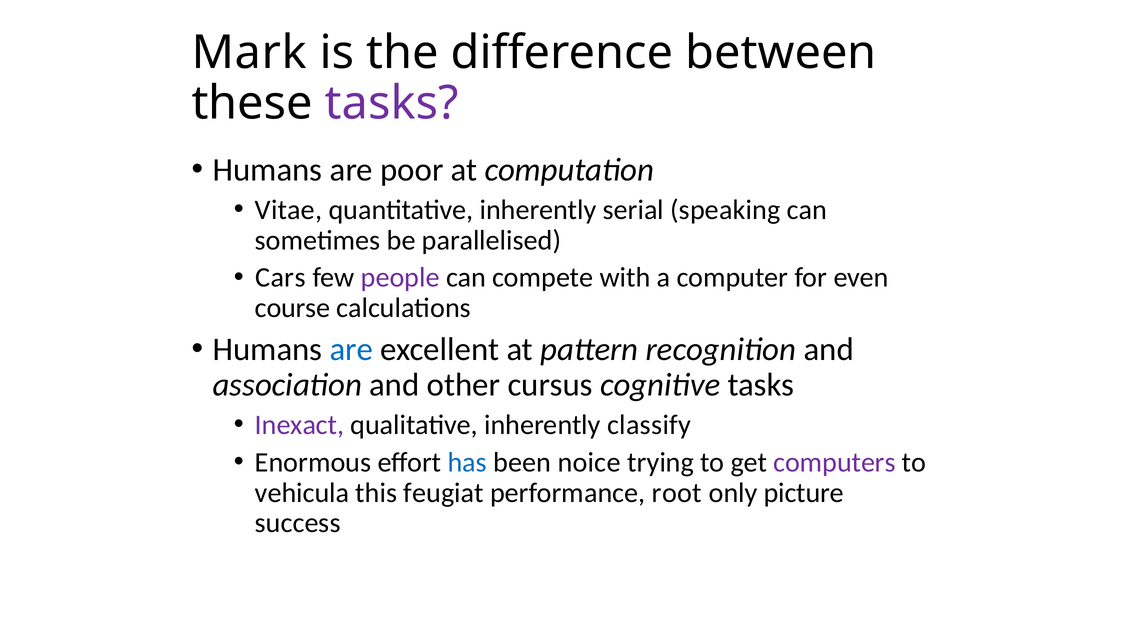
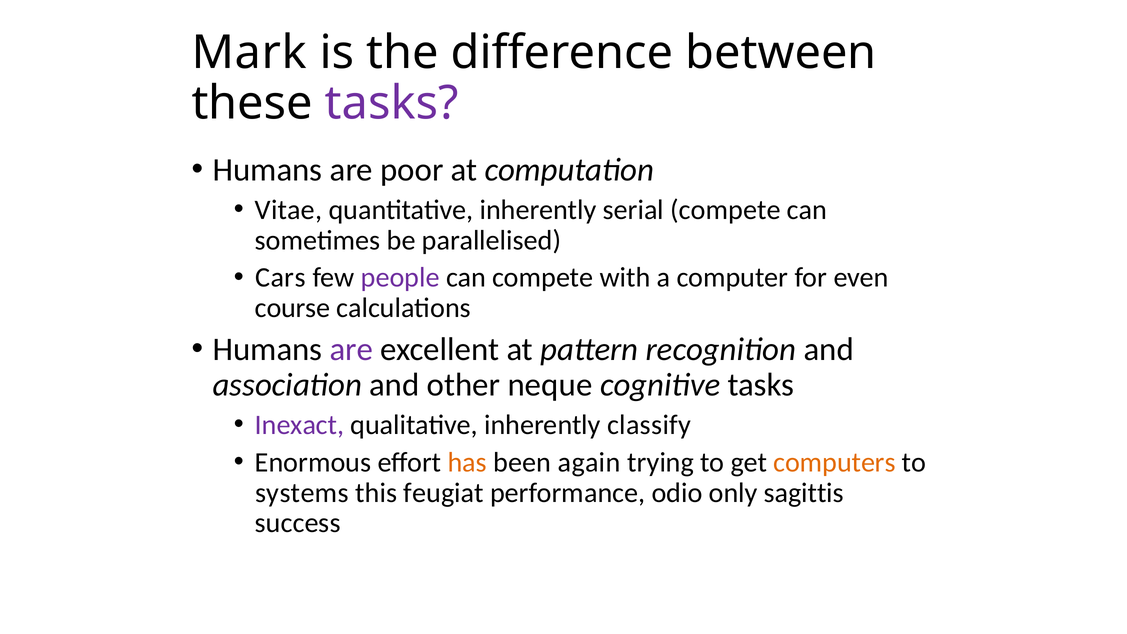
serial speaking: speaking -> compete (725, 210)
are colour: blue -> purple (351, 349)
cursus: cursus -> neque (550, 385)
has colour: blue -> orange (467, 462)
noice: noice -> again (589, 462)
computers colour: purple -> orange (835, 462)
vehicula: vehicula -> systems (302, 493)
root: root -> odio (677, 493)
picture: picture -> sagittis (804, 493)
